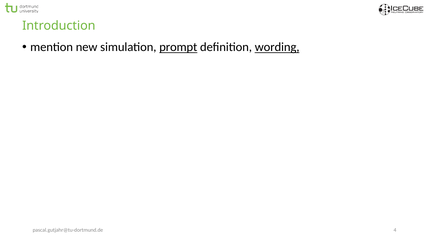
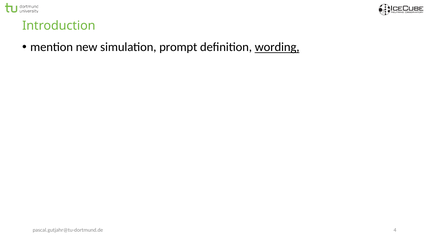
prompt underline: present -> none (178, 47)
